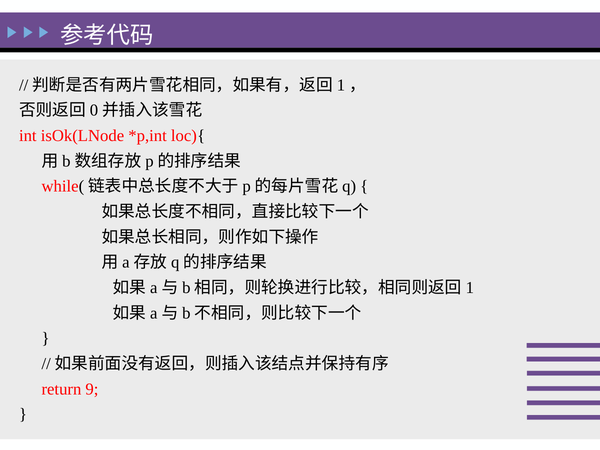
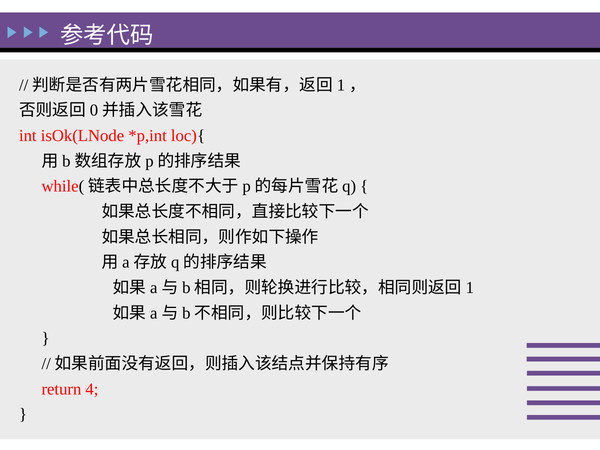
9: 9 -> 4 (92, 389)
